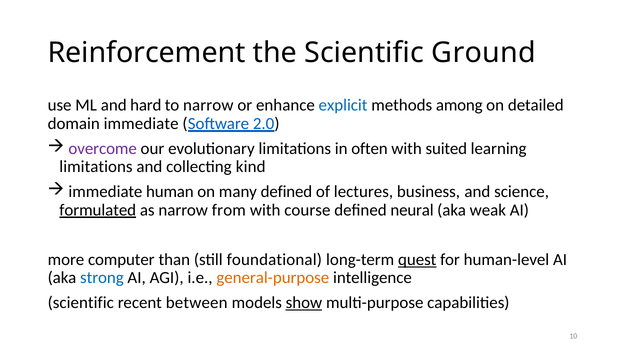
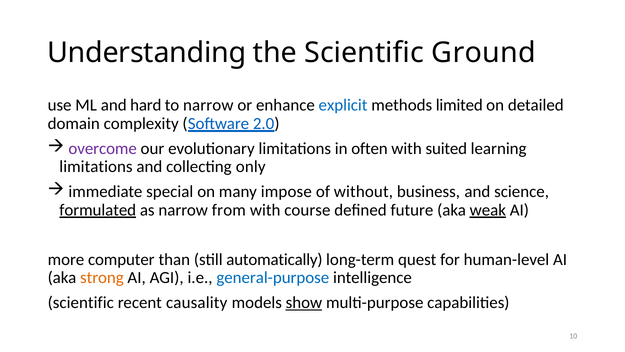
Reinforcement: Reinforcement -> Understanding (147, 53)
among: among -> limited (459, 105)
domain immediate: immediate -> complexity (141, 124)
kind: kind -> only (251, 167)
human: human -> special (170, 191)
many defined: defined -> impose (286, 191)
lectures: lectures -> without (363, 191)
neural: neural -> future (412, 210)
weak underline: none -> present (488, 210)
foundational: foundational -> automatically (274, 259)
quest underline: present -> none (417, 259)
strong colour: blue -> orange (102, 278)
general-purpose colour: orange -> blue (273, 278)
between: between -> causality (197, 302)
